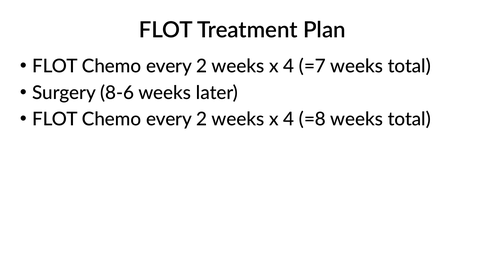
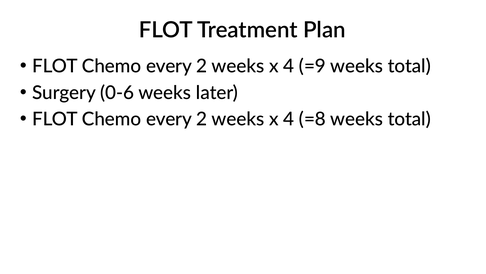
=7: =7 -> =9 (312, 66)
8-6: 8-6 -> 0-6 (117, 93)
